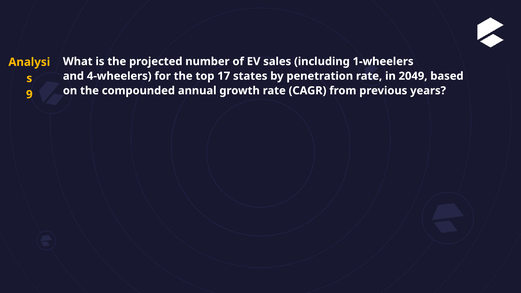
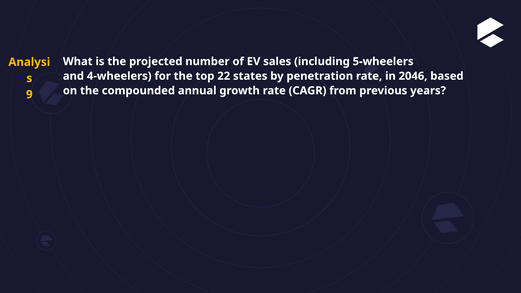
1-wheelers: 1-wheelers -> 5-wheelers (383, 61)
17: 17 -> 22 (224, 76)
2049: 2049 -> 2046 (413, 76)
